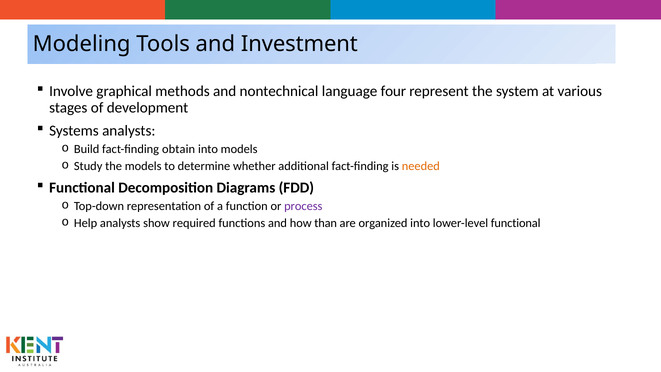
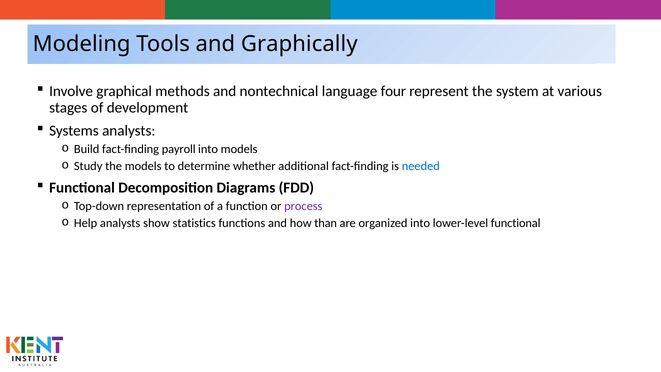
Investment: Investment -> Graphically (299, 44)
obtain: obtain -> payroll (179, 149)
needed colour: orange -> blue (421, 166)
required: required -> statistics (194, 223)
